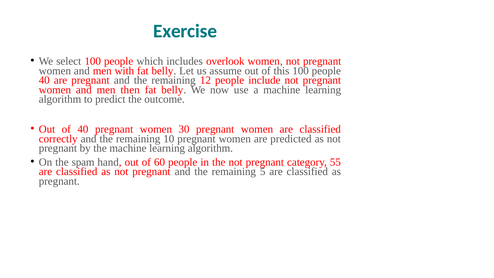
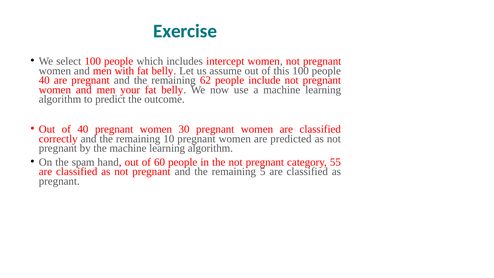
overlook: overlook -> intercept (225, 61)
12: 12 -> 62 (205, 80)
then: then -> your (130, 90)
